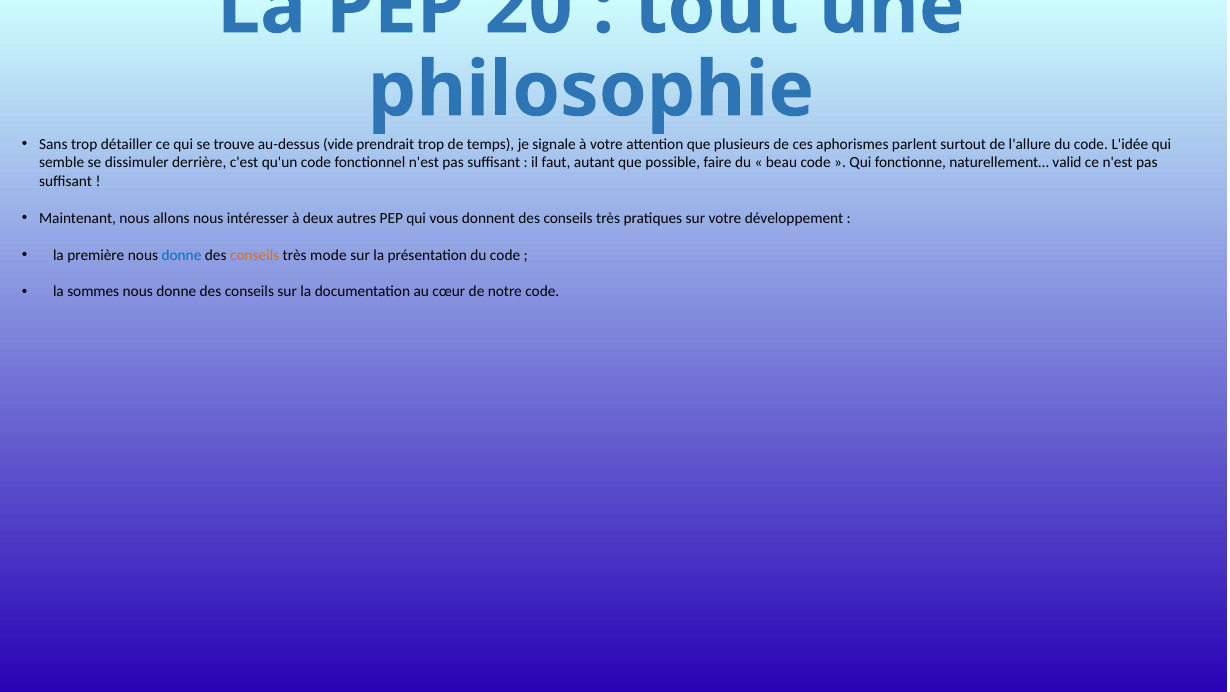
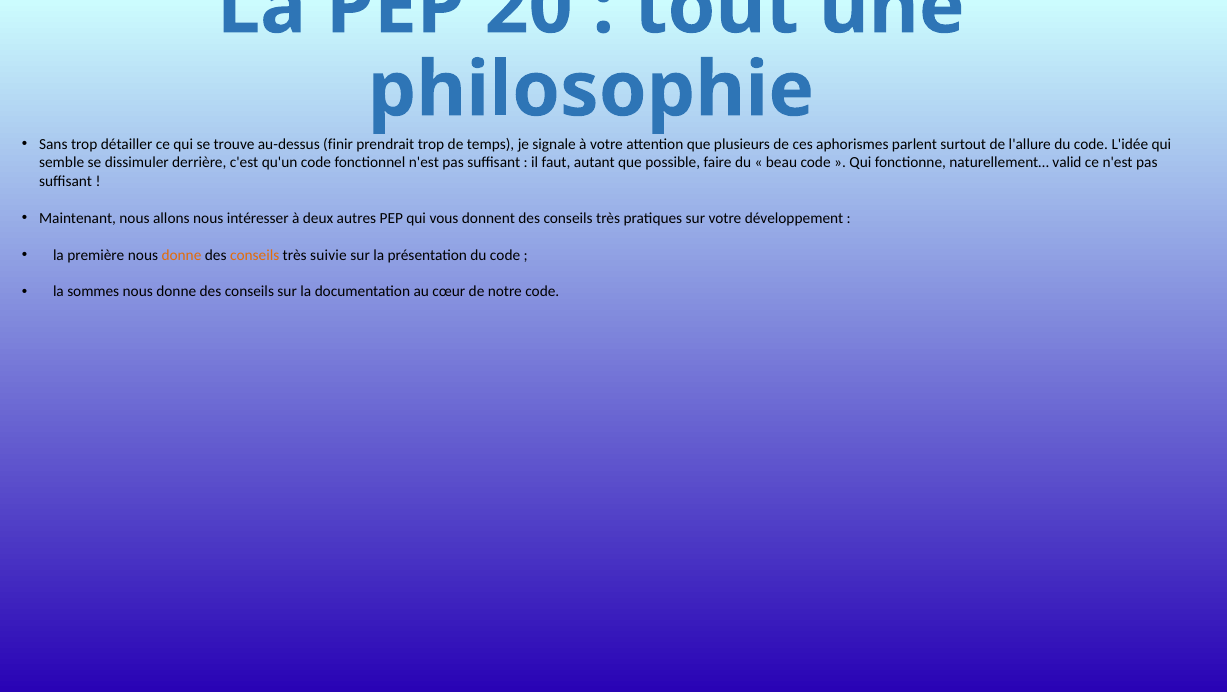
vide: vide -> finir (338, 144)
donne colour: blue -> orange (181, 255)
mode: mode -> suivie (328, 255)
